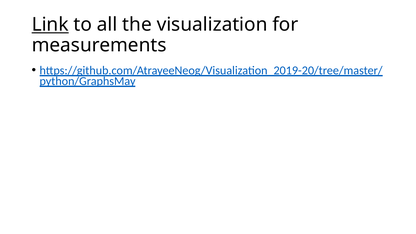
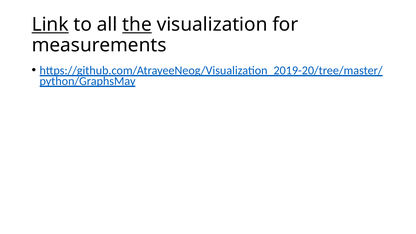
the underline: none -> present (137, 25)
